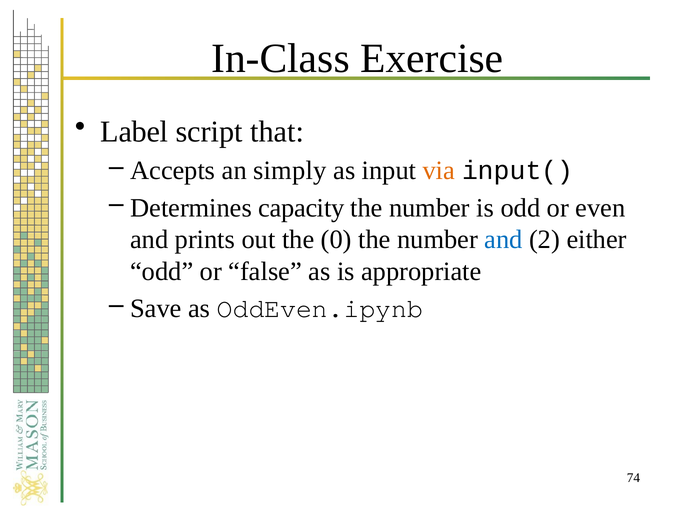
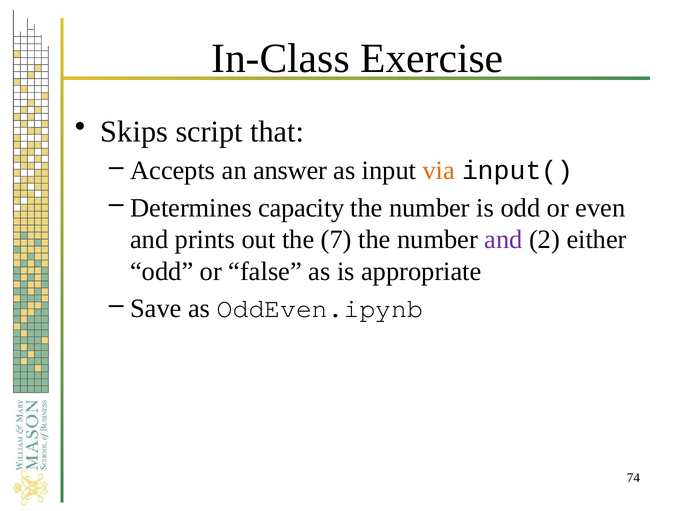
Label: Label -> Skips (134, 132)
simply: simply -> answer (290, 171)
0: 0 -> 7 (336, 240)
and colour: blue -> purple (504, 240)
